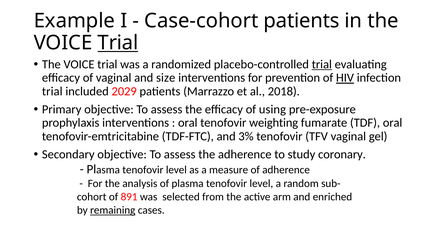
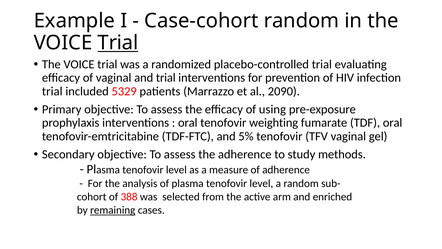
Case-cohort patients: patients -> random (301, 21)
trial underline: present -> none (322, 64)
and size: size -> trial (166, 78)
HIV underline: present -> none (345, 78)
2029: 2029 -> 5329 (124, 91)
2018: 2018 -> 2090 (284, 91)
3%: 3% -> 5% (246, 136)
coronary: coronary -> methods (342, 154)
891: 891 -> 388 (129, 197)
